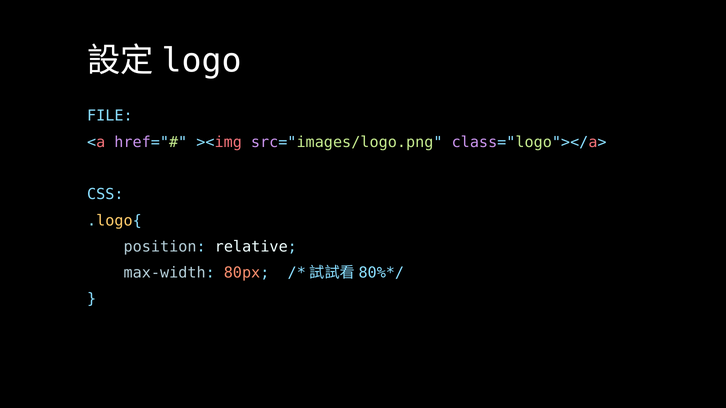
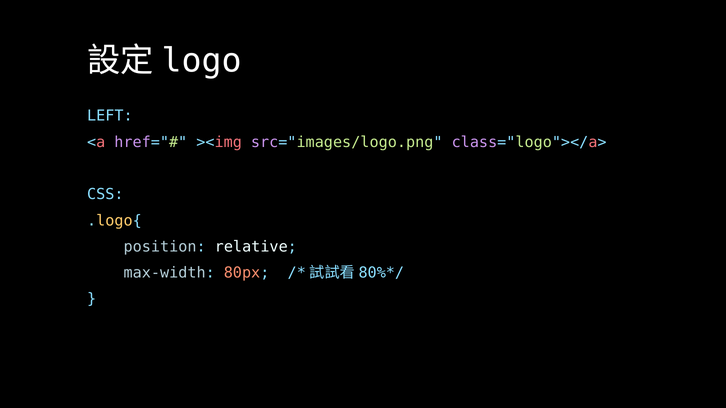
FILE: FILE -> LEFT (110, 116)
